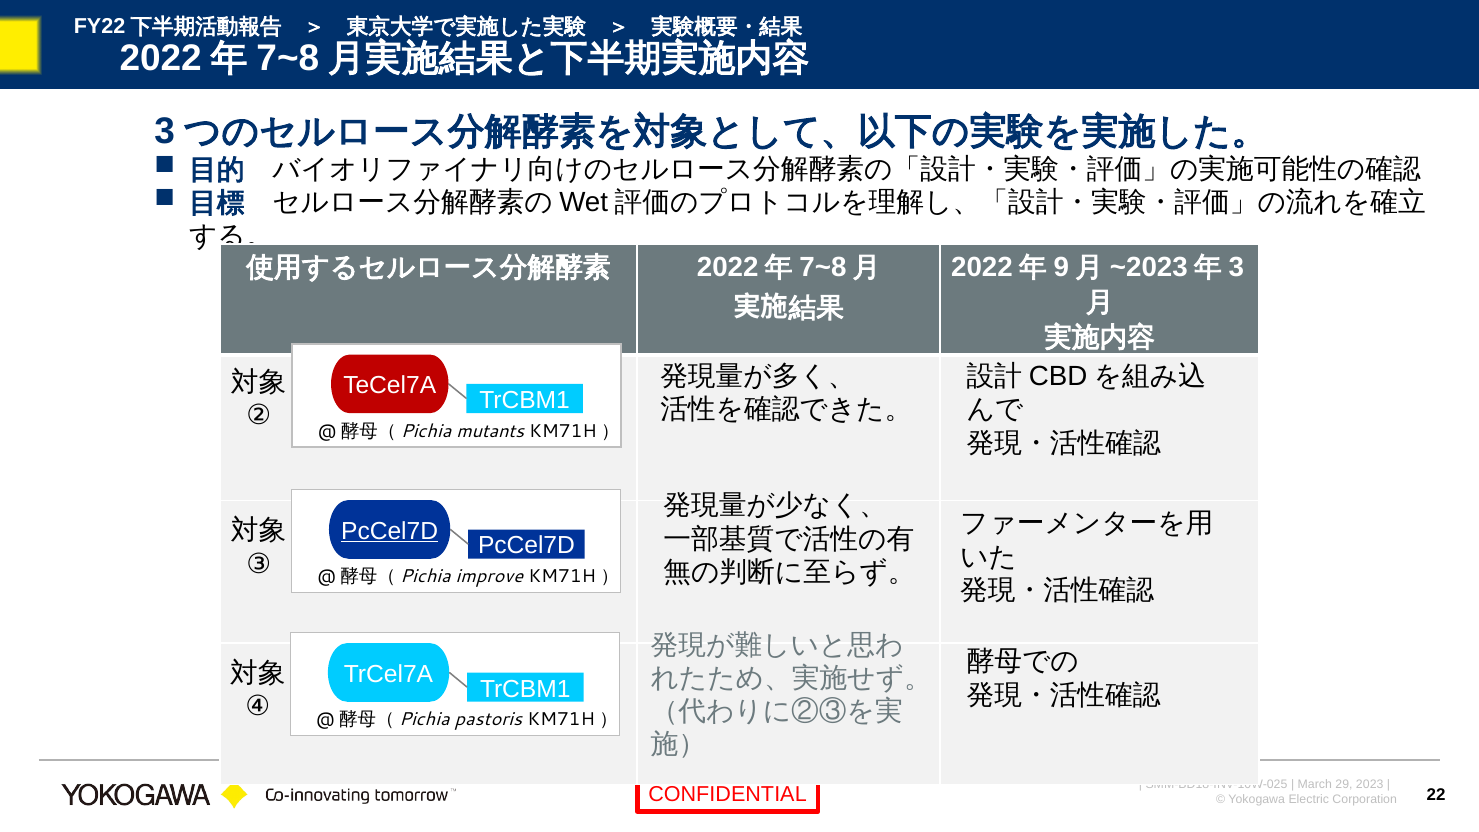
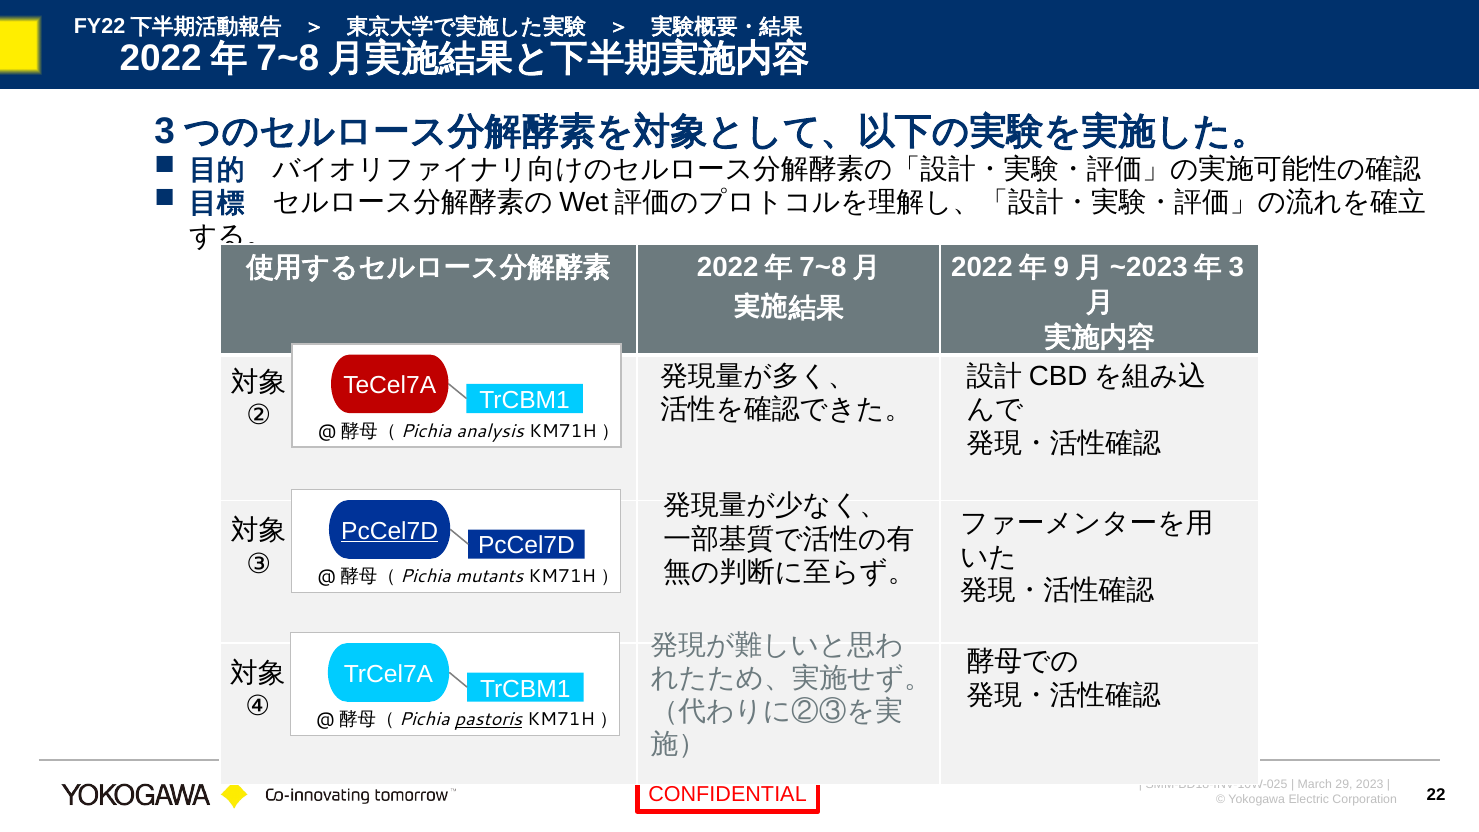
mutants: mutants -> analysis (490, 431)
improve: improve -> mutants (490, 577)
pastoris underline: none -> present (488, 720)
